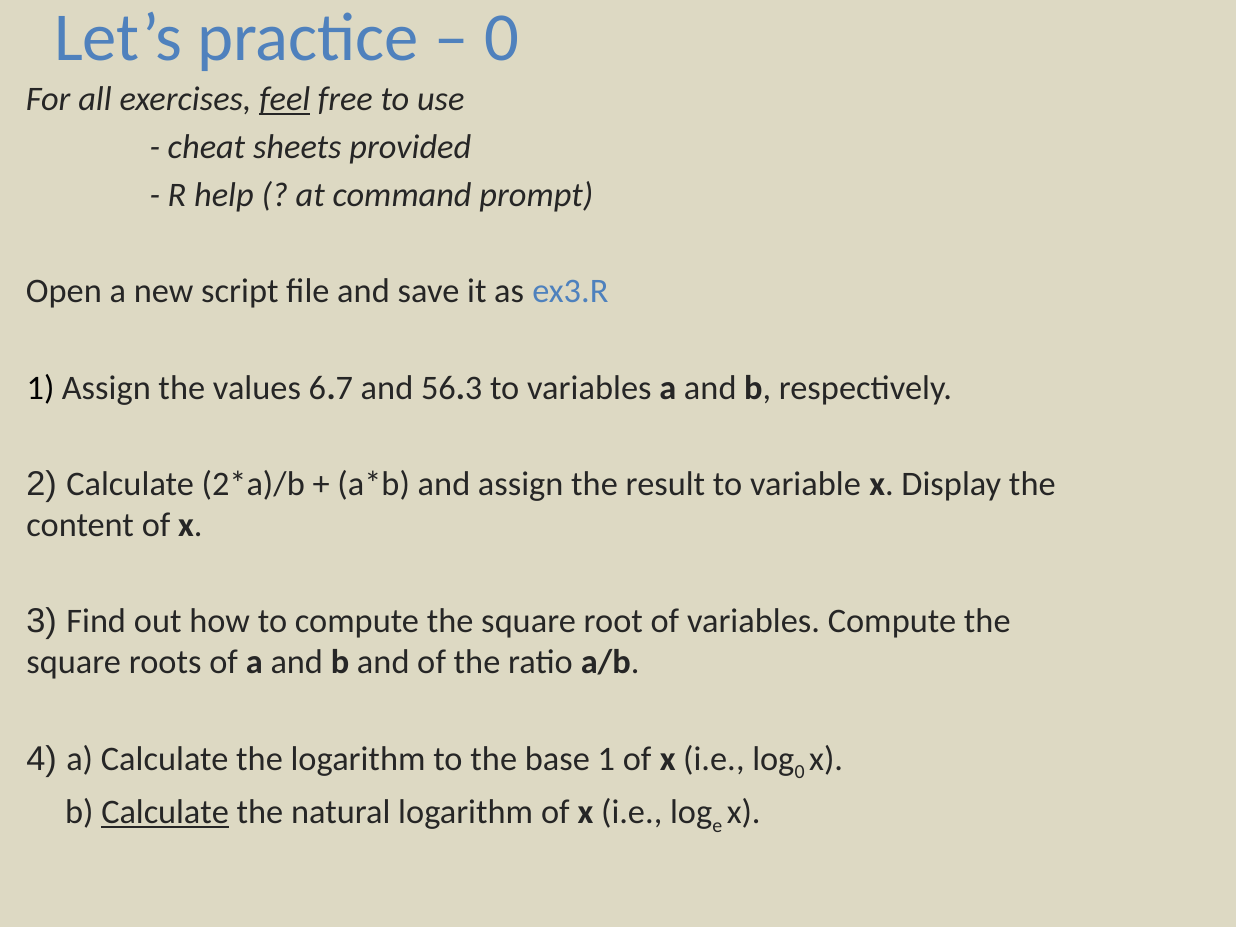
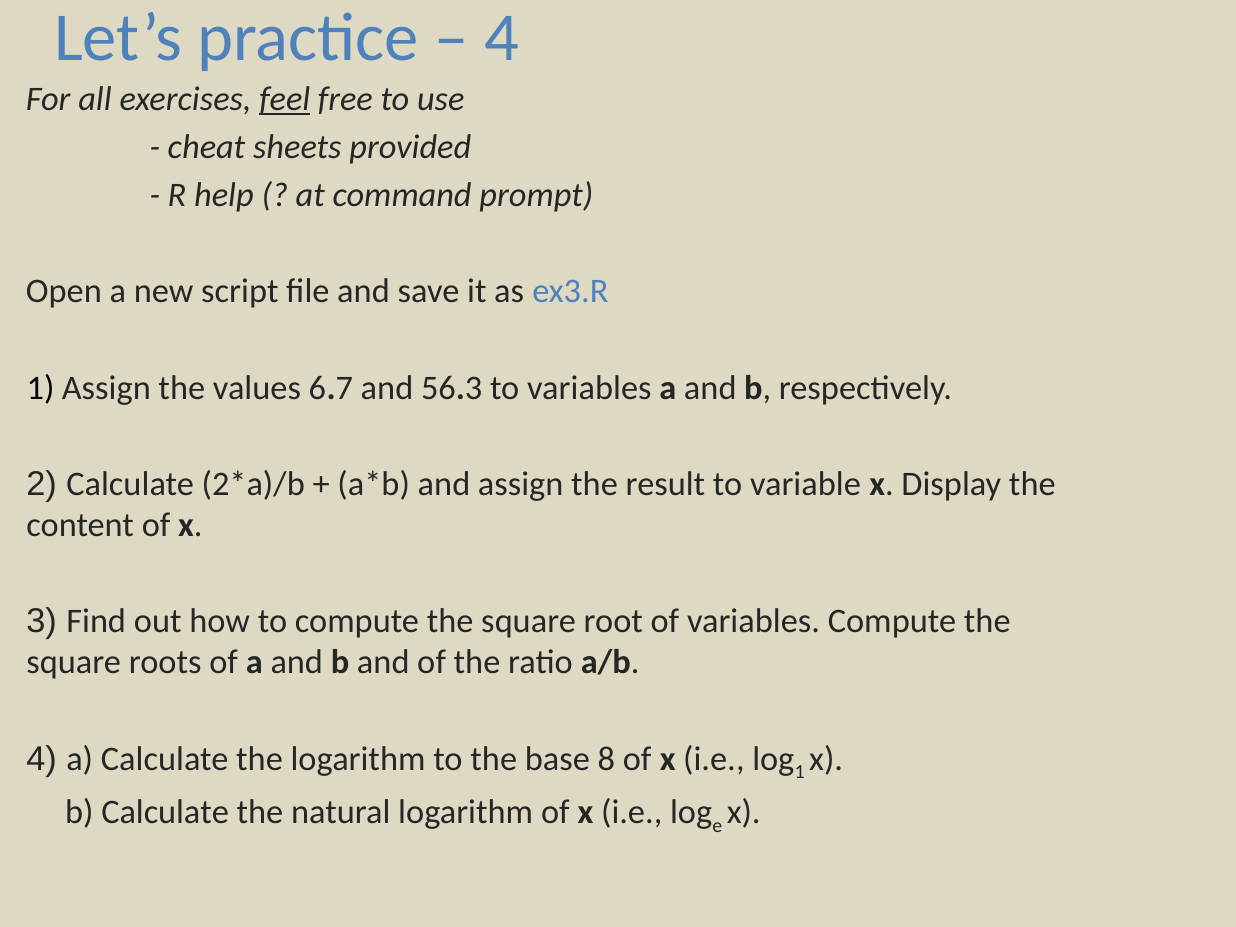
0: 0 -> 4 (501, 38)
1: 1 -> 8 (606, 759)
0: 0 -> 1 (800, 772)
Calculate underline: present -> none (165, 812)
